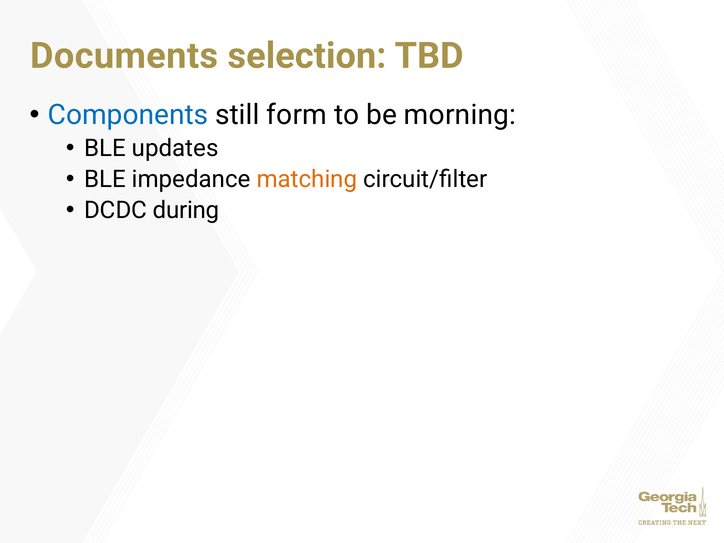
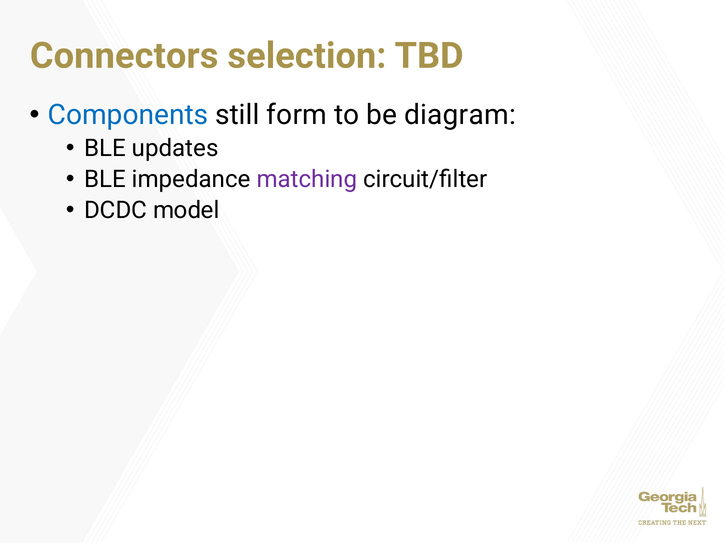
Documents: Documents -> Connectors (124, 56)
morning: morning -> diagram (460, 115)
matching colour: orange -> purple (307, 179)
during: during -> model (186, 210)
